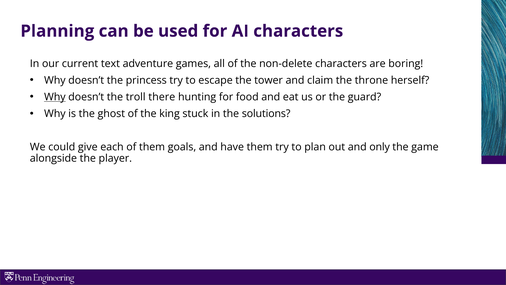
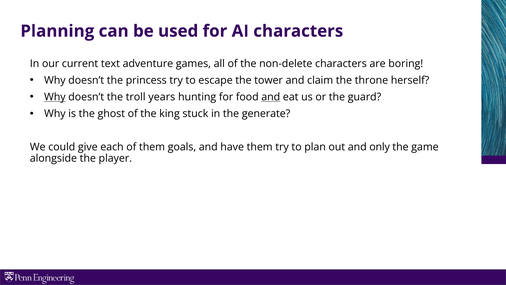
there: there -> years (162, 97)
and underline: none -> present (271, 97)
solutions: solutions -> generate (266, 113)
